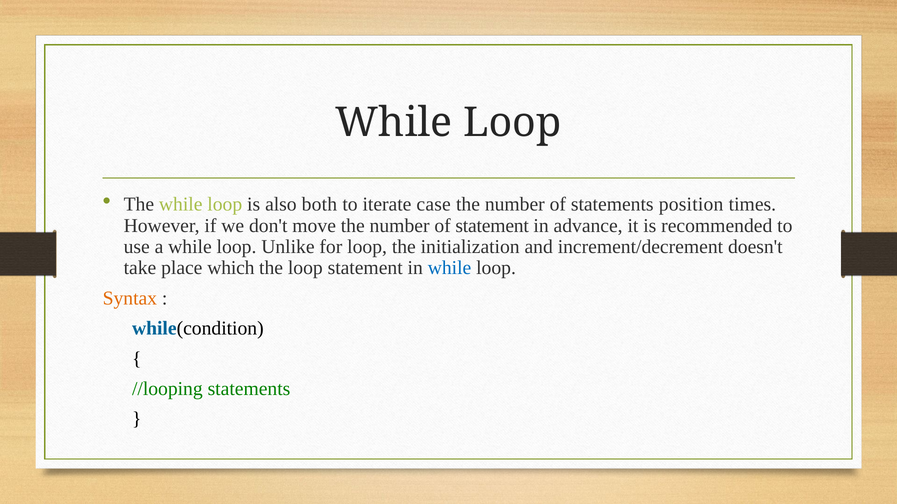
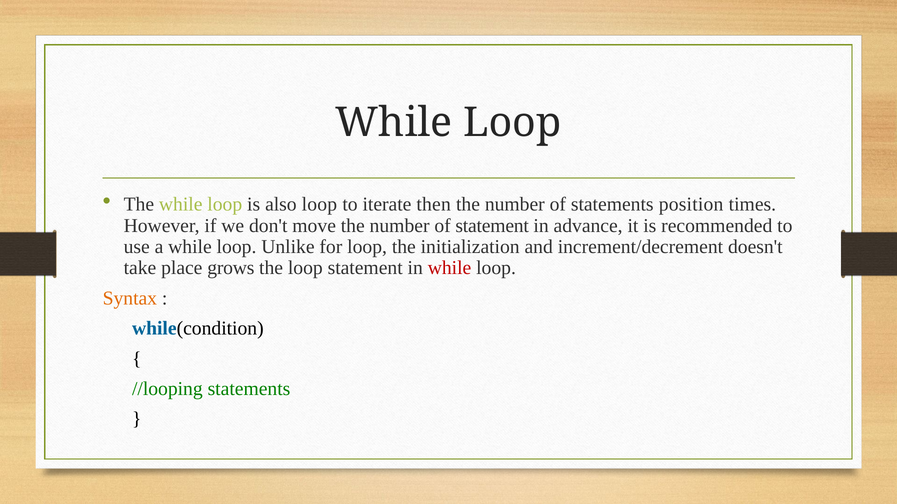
also both: both -> loop (319, 205)
case: case -> then (434, 205)
which: which -> grows (231, 268)
while colour: blue -> red (450, 268)
